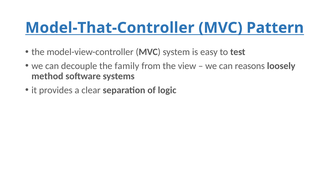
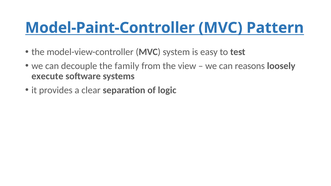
Model-That-Controller: Model-That-Controller -> Model-Paint-Controller (110, 28)
method: method -> execute (47, 76)
